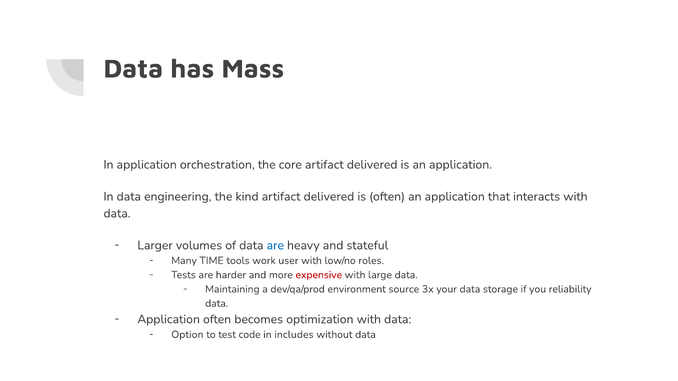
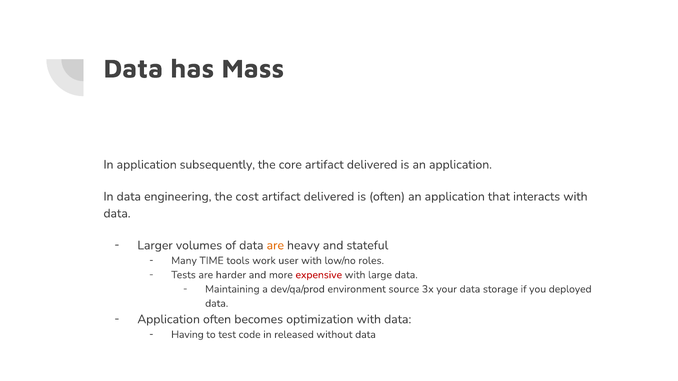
orchestration: orchestration -> subsequently (217, 165)
kind: kind -> cost (247, 197)
are colour: blue -> orange (275, 246)
reliability: reliability -> deployed (570, 289)
Option: Option -> Having (187, 335)
includes: includes -> released (294, 335)
